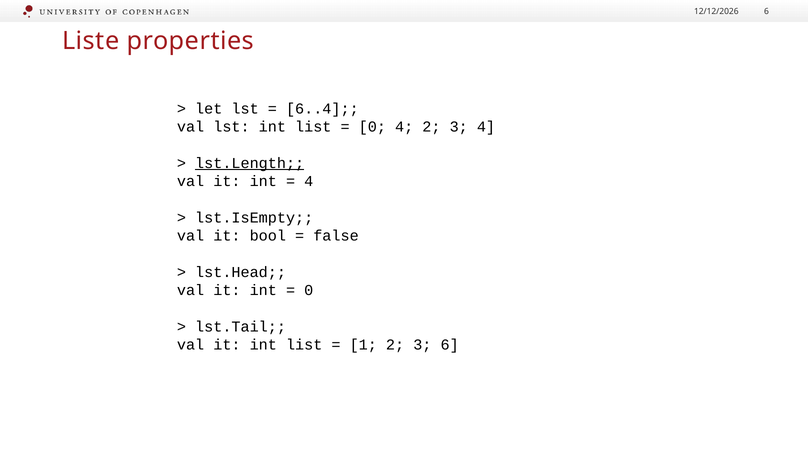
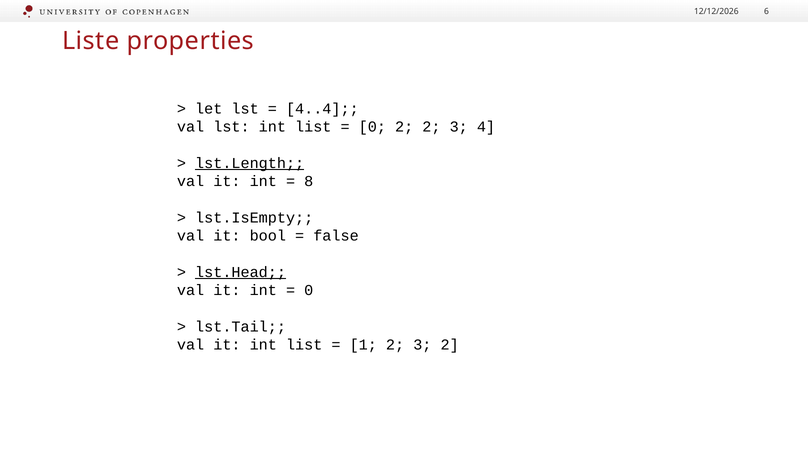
6..4: 6..4 -> 4..4 (322, 109)
0 4: 4 -> 2 (404, 127)
4: 4 -> 8 (309, 182)
lst.Head underline: none -> present (241, 272)
3 6: 6 -> 2 (450, 345)
